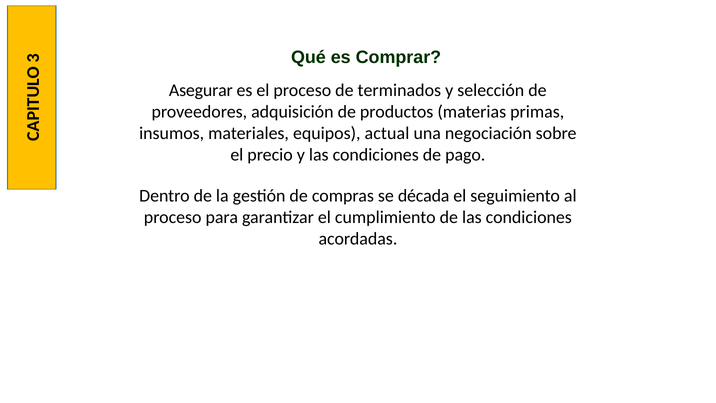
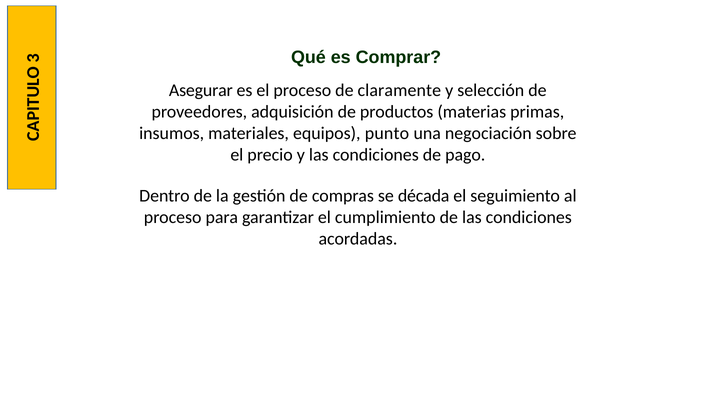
terminados: terminados -> claramente (399, 90)
actual: actual -> punto (387, 133)
